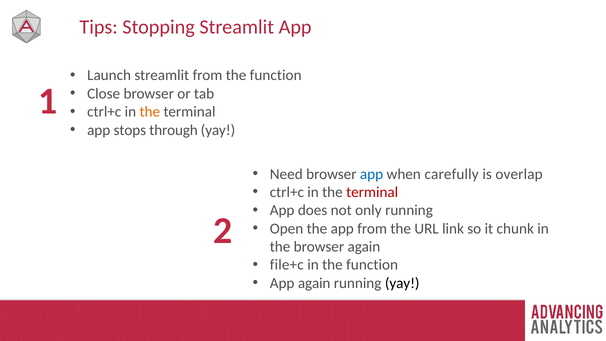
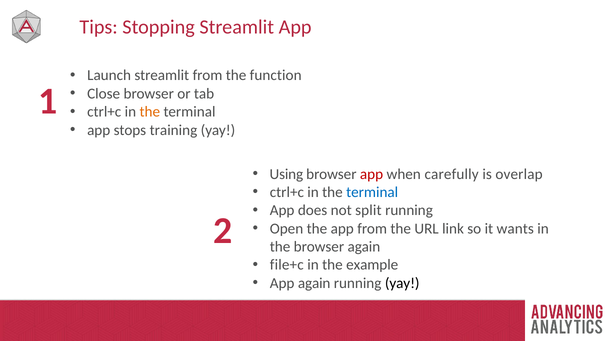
through: through -> training (173, 130)
Need: Need -> Using (286, 174)
app colour: blue -> red (372, 174)
terminal colour: red -> blue (372, 192)
only: only -> split (368, 210)
chunk: chunk -> wants (515, 229)
in the function: function -> example (372, 265)
